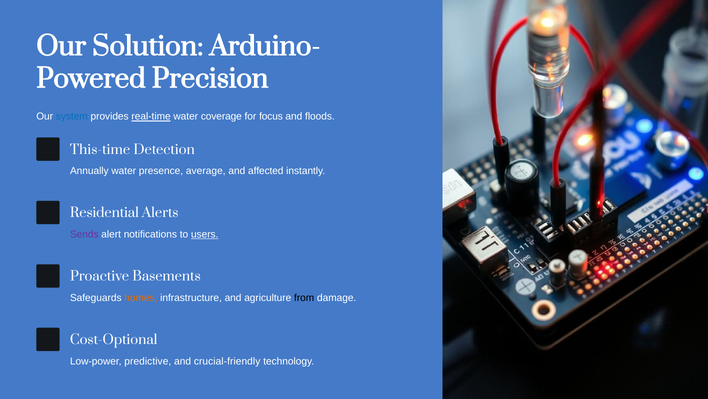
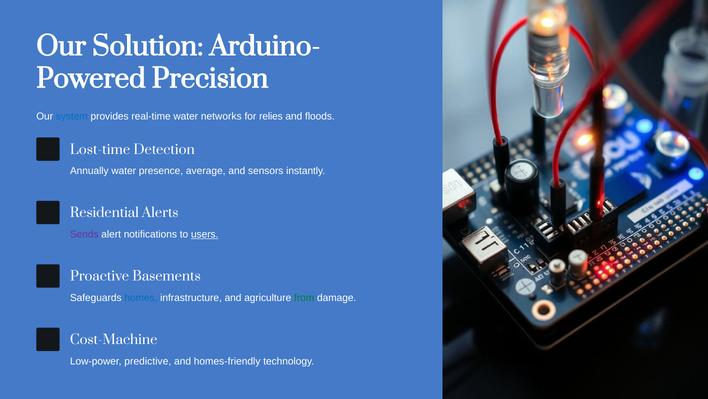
real-time underline: present -> none (151, 116)
coverage: coverage -> networks (221, 116)
focus: focus -> relies (271, 116)
This-time: This-time -> Lost-time (100, 149)
affected: affected -> sensors (266, 171)
homes colour: orange -> blue (141, 297)
from colour: black -> green (304, 297)
Cost-Optional: Cost-Optional -> Cost-Machine (114, 339)
crucial-friendly: crucial-friendly -> homes-friendly (227, 361)
